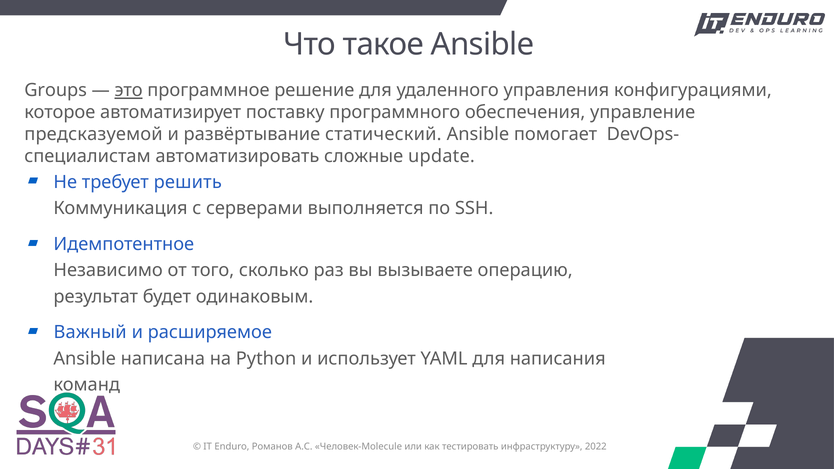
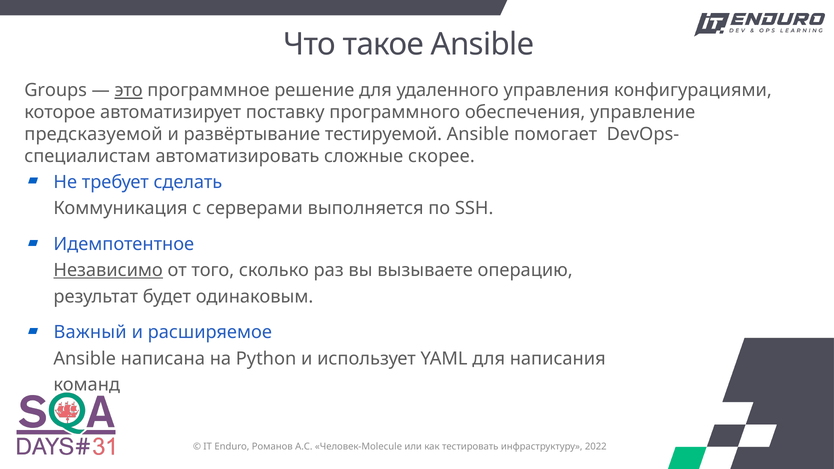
статический: статический -> тестируемой (384, 134)
update: update -> скорее (441, 156)
решить: решить -> сделать (188, 182)
Независимо underline: none -> present (108, 270)
